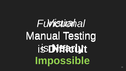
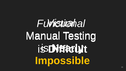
Impossible colour: light green -> yellow (62, 61)
